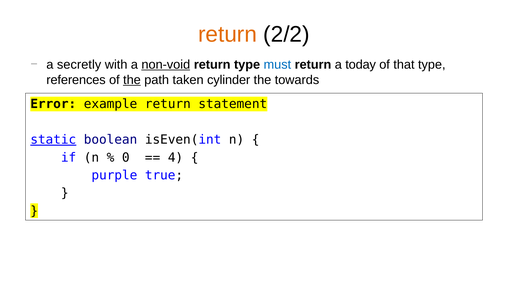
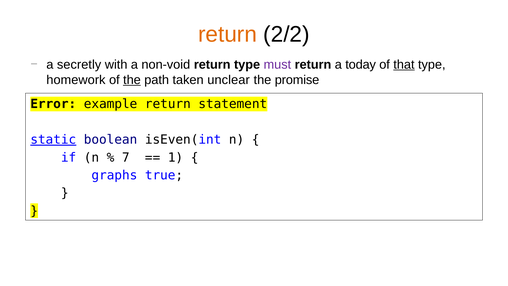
non-void underline: present -> none (166, 65)
must colour: blue -> purple (277, 65)
that underline: none -> present (404, 65)
references: references -> homework (76, 80)
cylinder: cylinder -> unclear (229, 80)
towards: towards -> promise (297, 80)
0: 0 -> 7 (126, 157)
4: 4 -> 1 (175, 157)
purple: purple -> graphs (114, 175)
